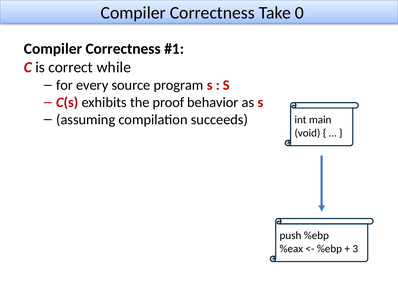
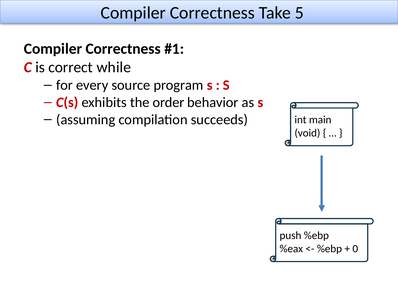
0: 0 -> 5 (299, 13)
proof: proof -> order (168, 102)
3: 3 -> 0 (355, 249)
